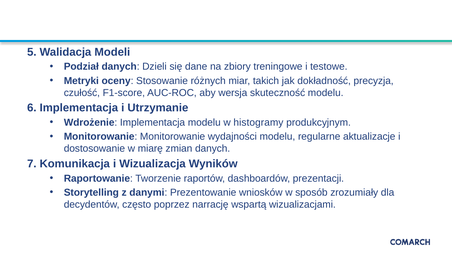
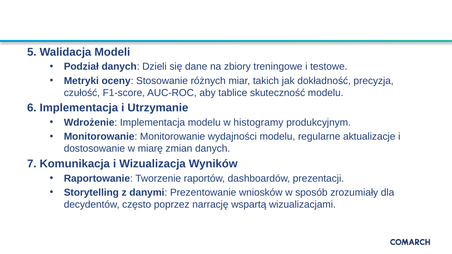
wersja: wersja -> tablice (233, 93)
